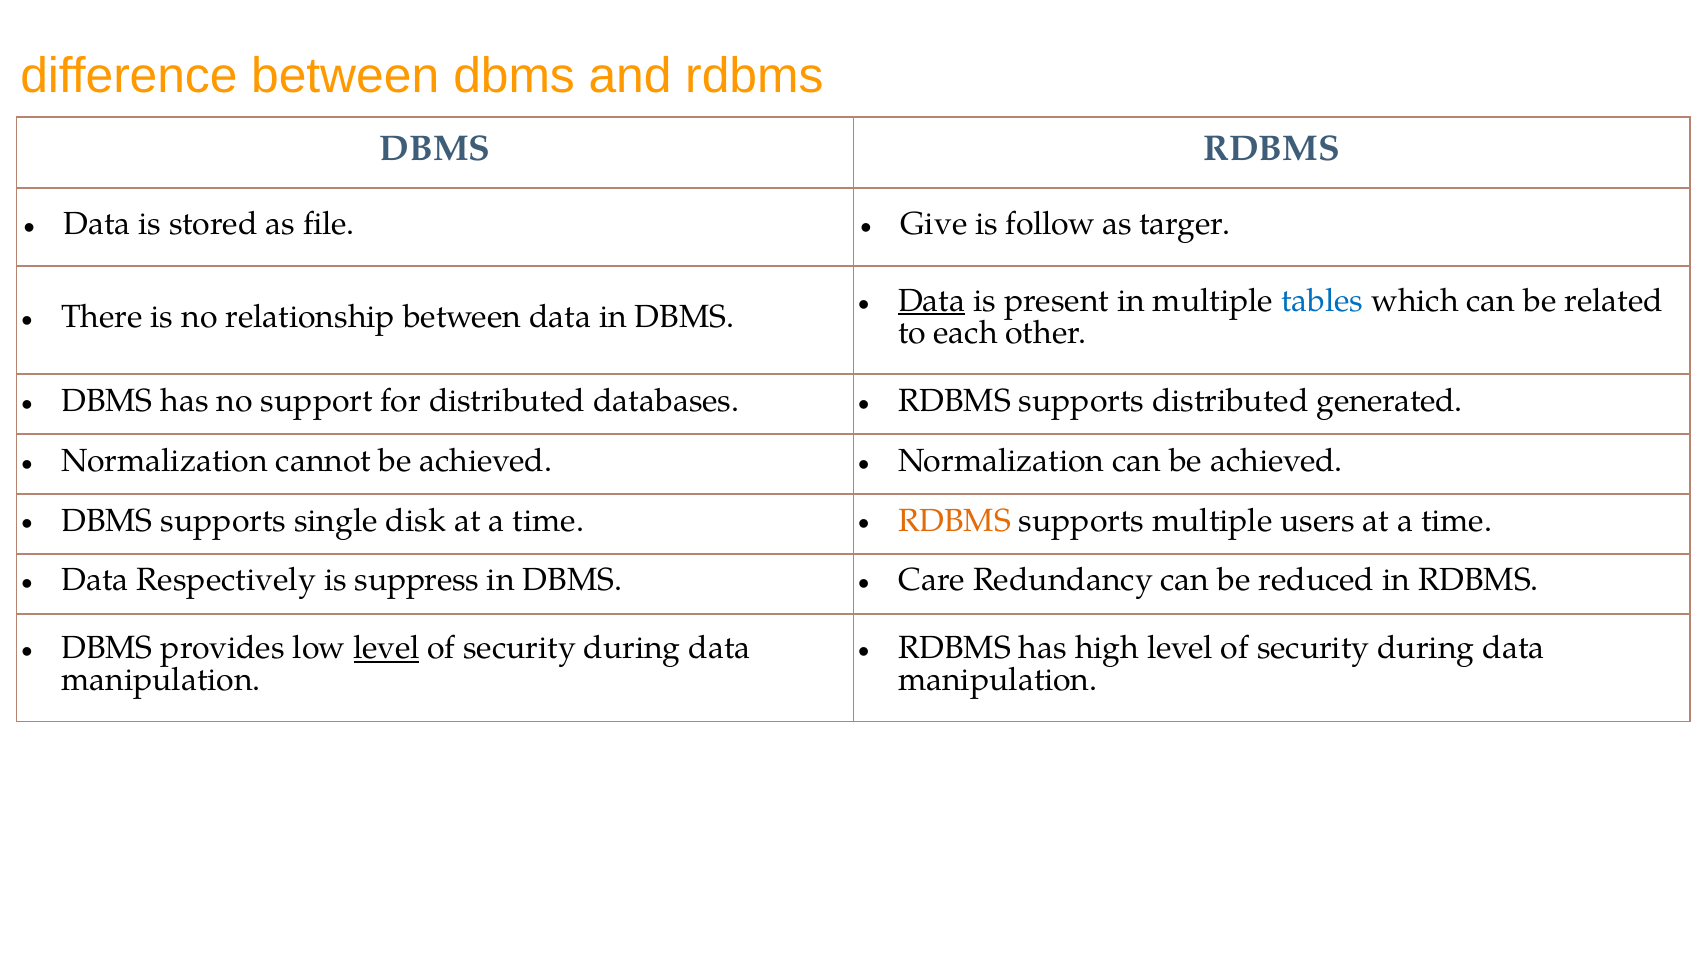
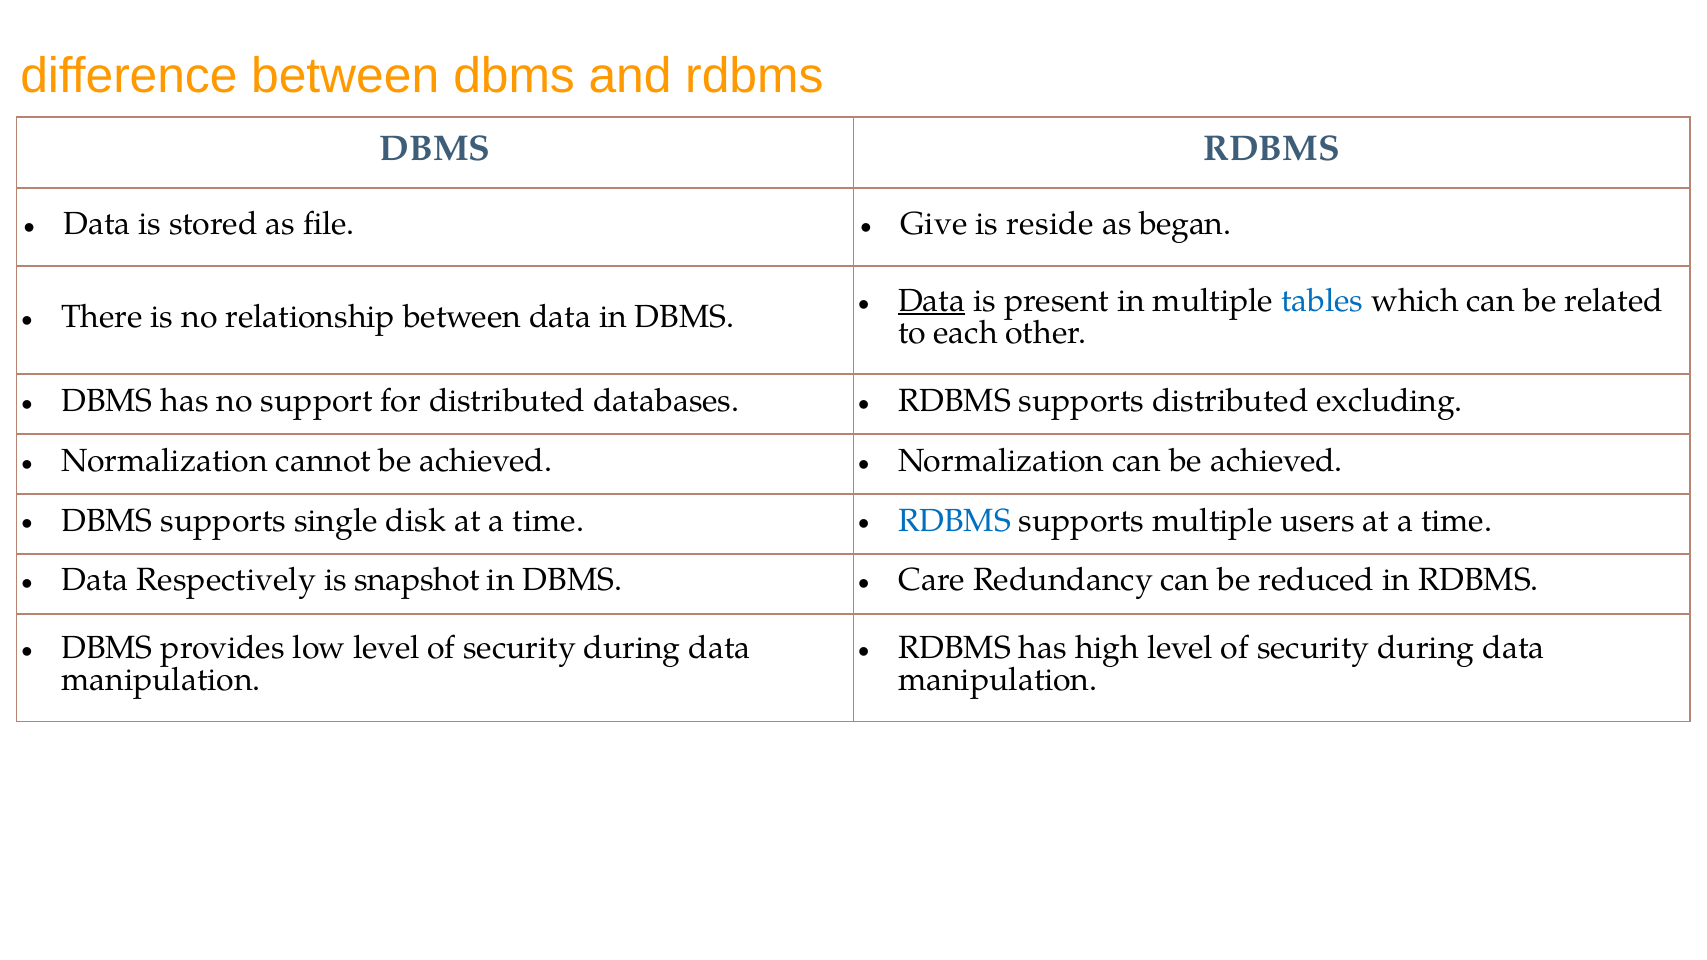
follow: follow -> reside (1050, 224)
targer: targer -> began (1185, 224)
generated: generated -> excluding (1390, 401)
RDBMS colour: orange -> blue (955, 521)
suppress: suppress -> snapshot (417, 581)
level underline: present -> none (387, 648)
